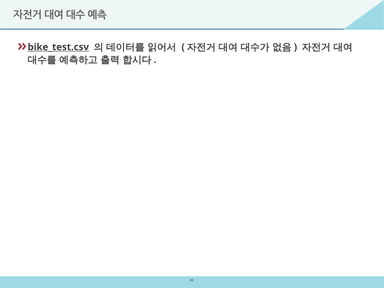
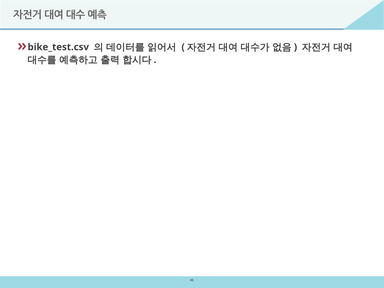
bike_test.csv underline: present -> none (58, 47)
